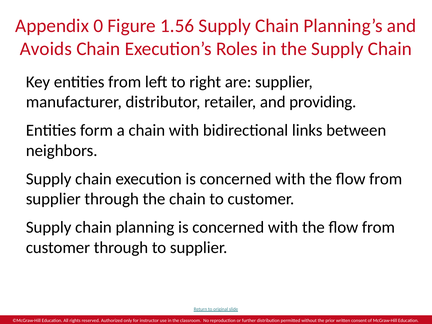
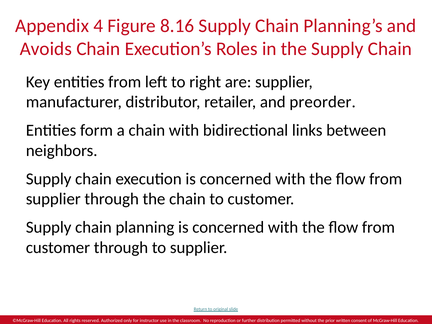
0: 0 -> 4 (98, 26)
1.56: 1.56 -> 8.16 (177, 26)
providing: providing -> preorder (323, 102)
